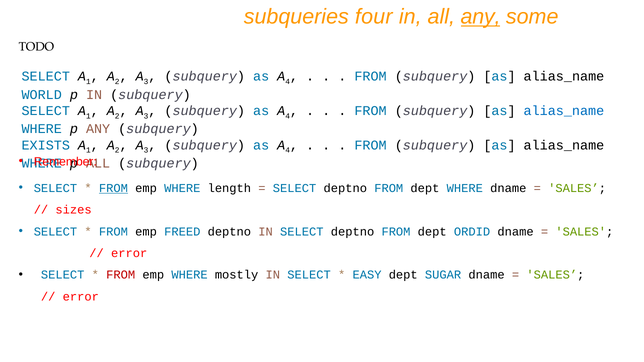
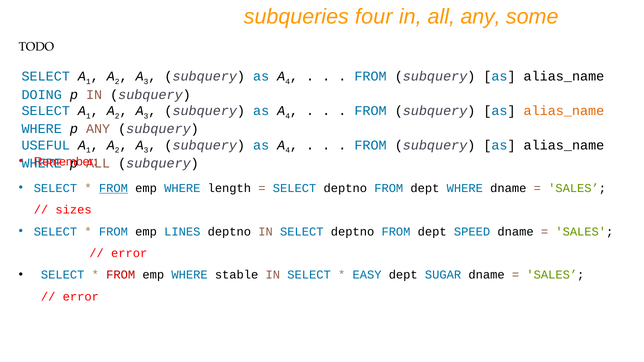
any underline: present -> none (481, 17)
WORLD: WORLD -> DOING (42, 95)
alias_name colour: blue -> orange (564, 111)
EXISTS: EXISTS -> USEFUL (46, 145)
FREED: FREED -> LINES (182, 232)
ORDID: ORDID -> SPEED (472, 232)
mostly: mostly -> stable (237, 275)
